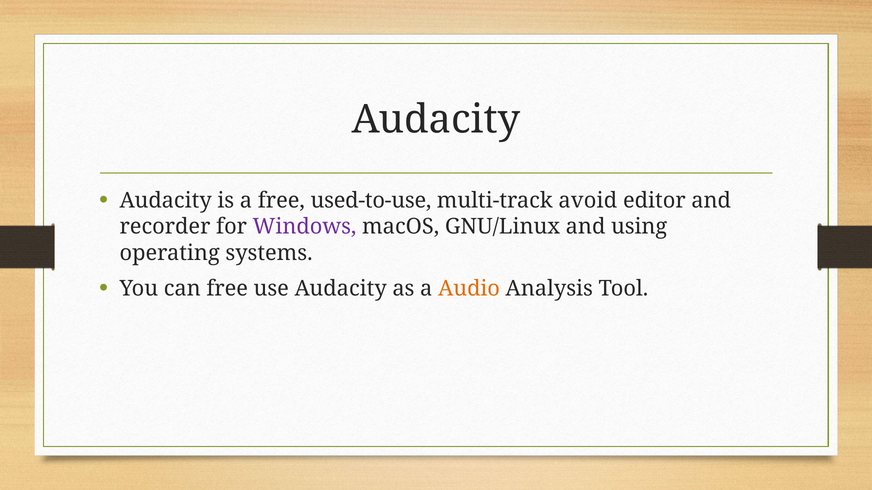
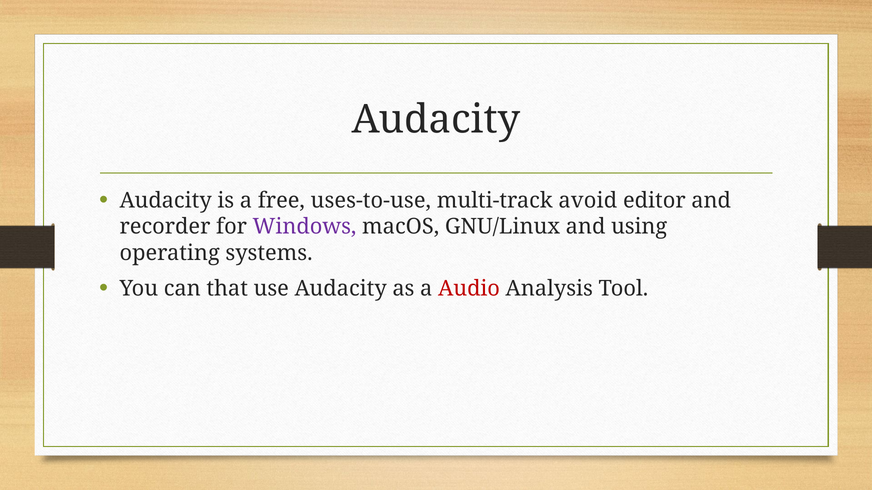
used-to-use: used-to-use -> uses-to-use (371, 201)
can free: free -> that (227, 289)
Audio colour: orange -> red (469, 289)
